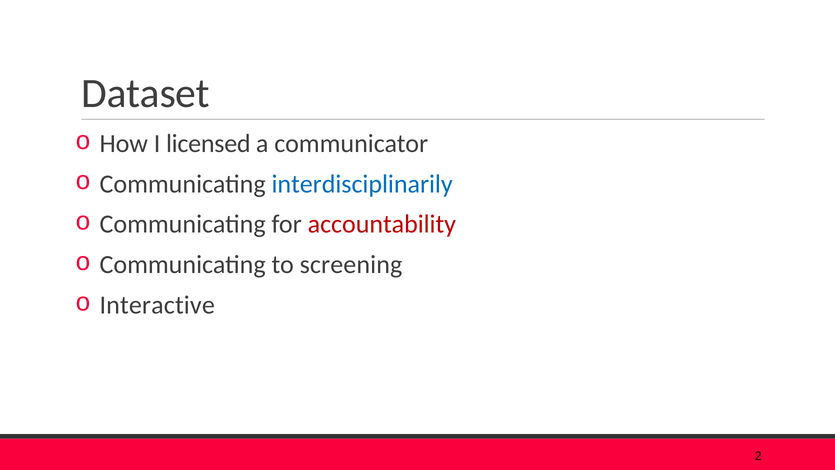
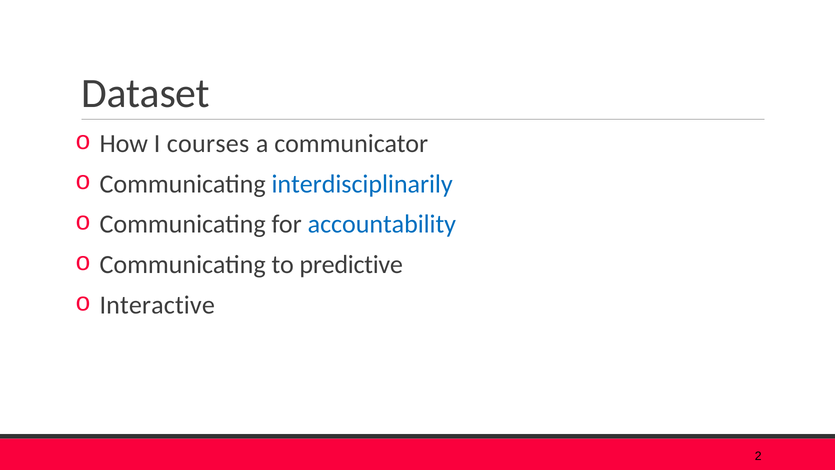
licensed: licensed -> courses (208, 143)
accountability colour: red -> blue (382, 224)
screening: screening -> predictive (351, 265)
